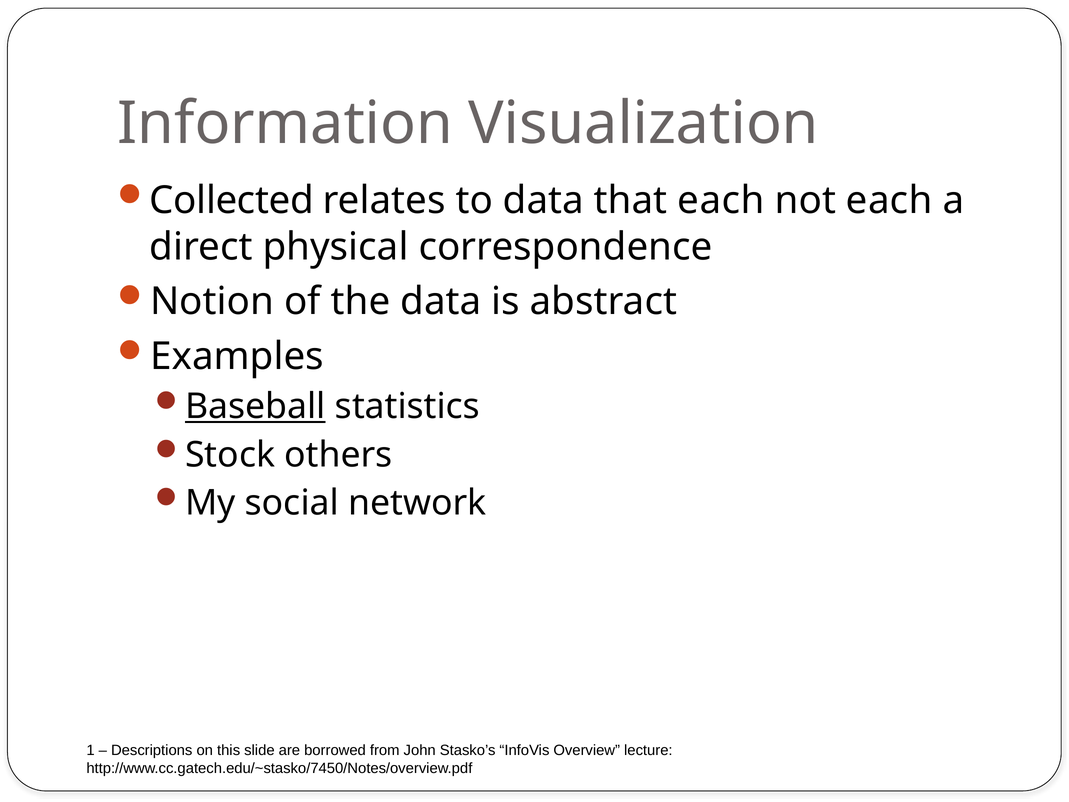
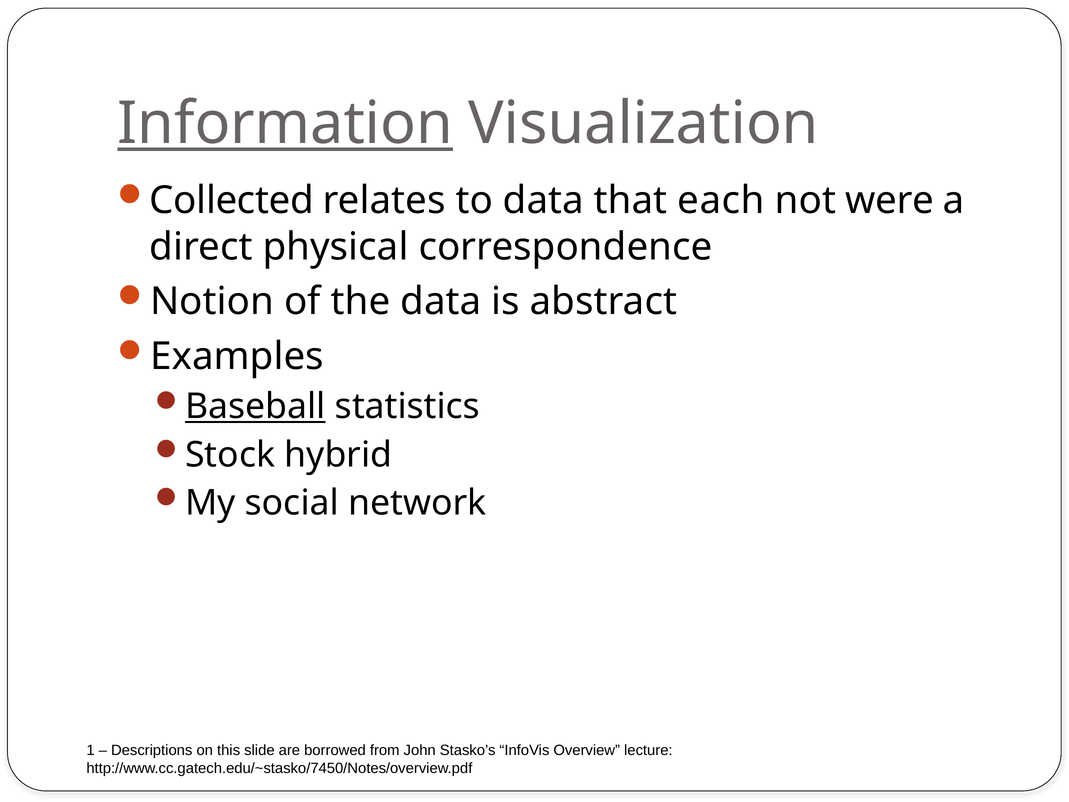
Information underline: none -> present (285, 124)
not each: each -> were (890, 200)
others: others -> hybrid (338, 455)
